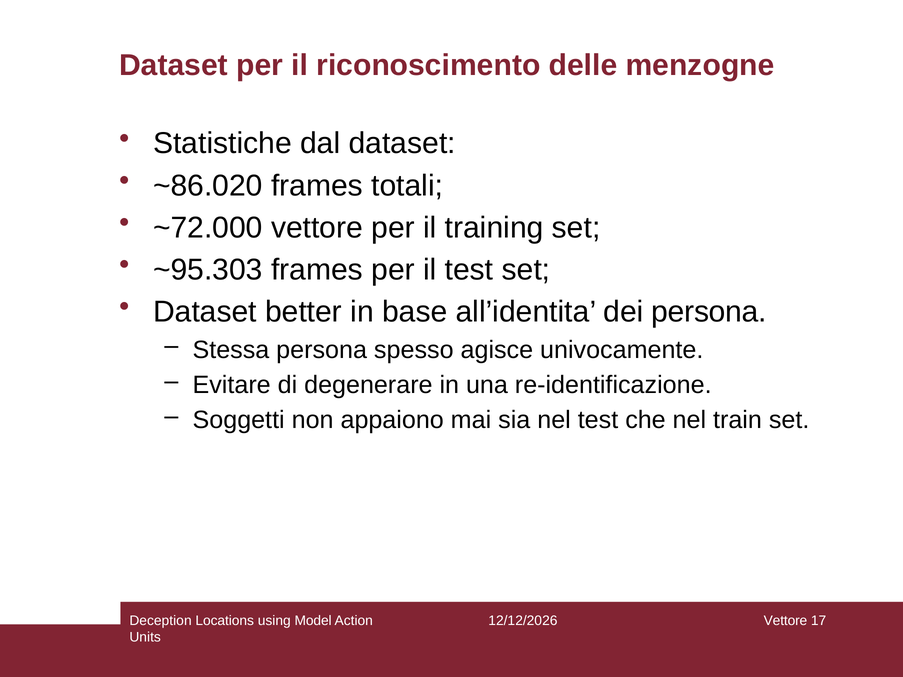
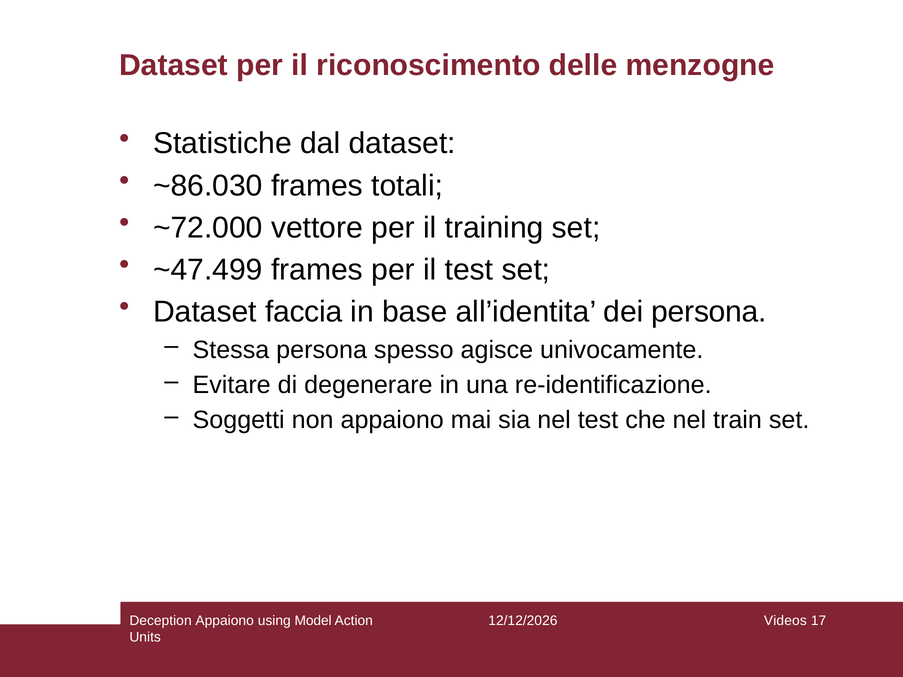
~86.020: ~86.020 -> ~86.030 (208, 186)
~95.303: ~95.303 -> ~47.499 (208, 270)
better: better -> faccia (304, 312)
Deception Locations: Locations -> Appaiono (225, 621)
Vettore: Vettore -> Videos (785, 621)
